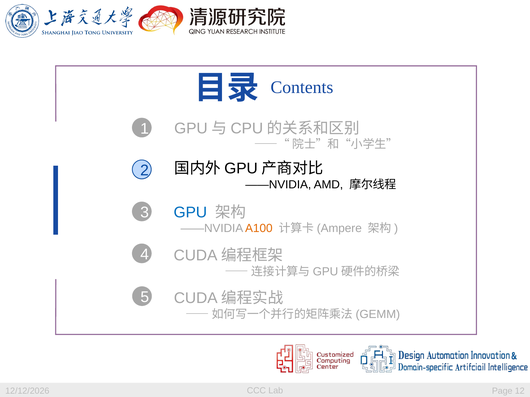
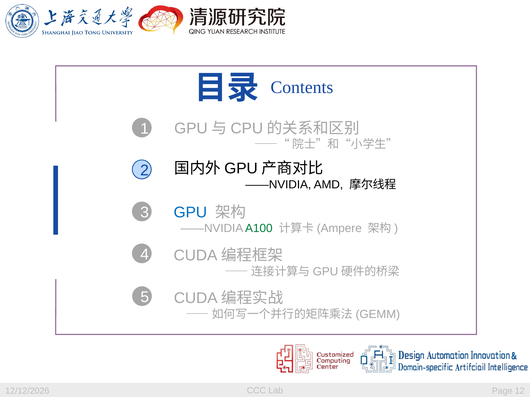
A100 colour: orange -> green (259, 229)
